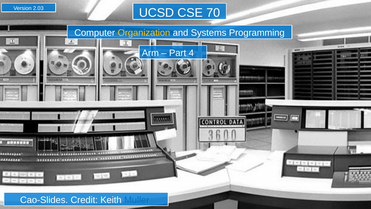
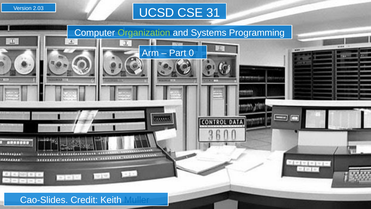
70: 70 -> 31 (213, 13)
Organization colour: yellow -> light green (144, 33)
4: 4 -> 0 (191, 53)
